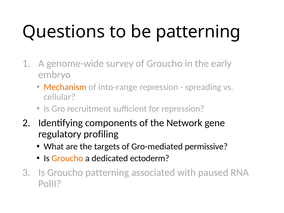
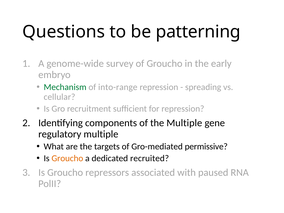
Mechanism colour: orange -> green (65, 87)
the Network: Network -> Multiple (184, 123)
regulatory profiling: profiling -> multiple (101, 134)
ectoderm: ectoderm -> recruited (150, 158)
Groucho patterning: patterning -> repressors (107, 173)
